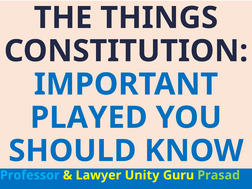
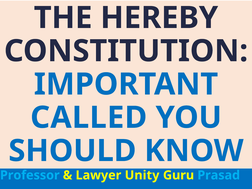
THINGS: THINGS -> HEREBY (159, 18)
PLAYED: PLAYED -> CALLED (89, 118)
Prasad colour: light green -> light blue (219, 175)
